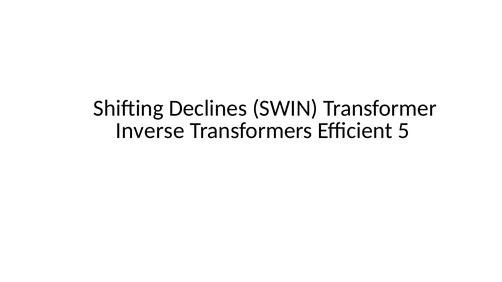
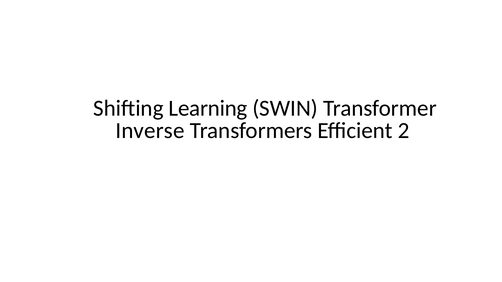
Declines: Declines -> Learning (208, 108)
5: 5 -> 2 (404, 131)
